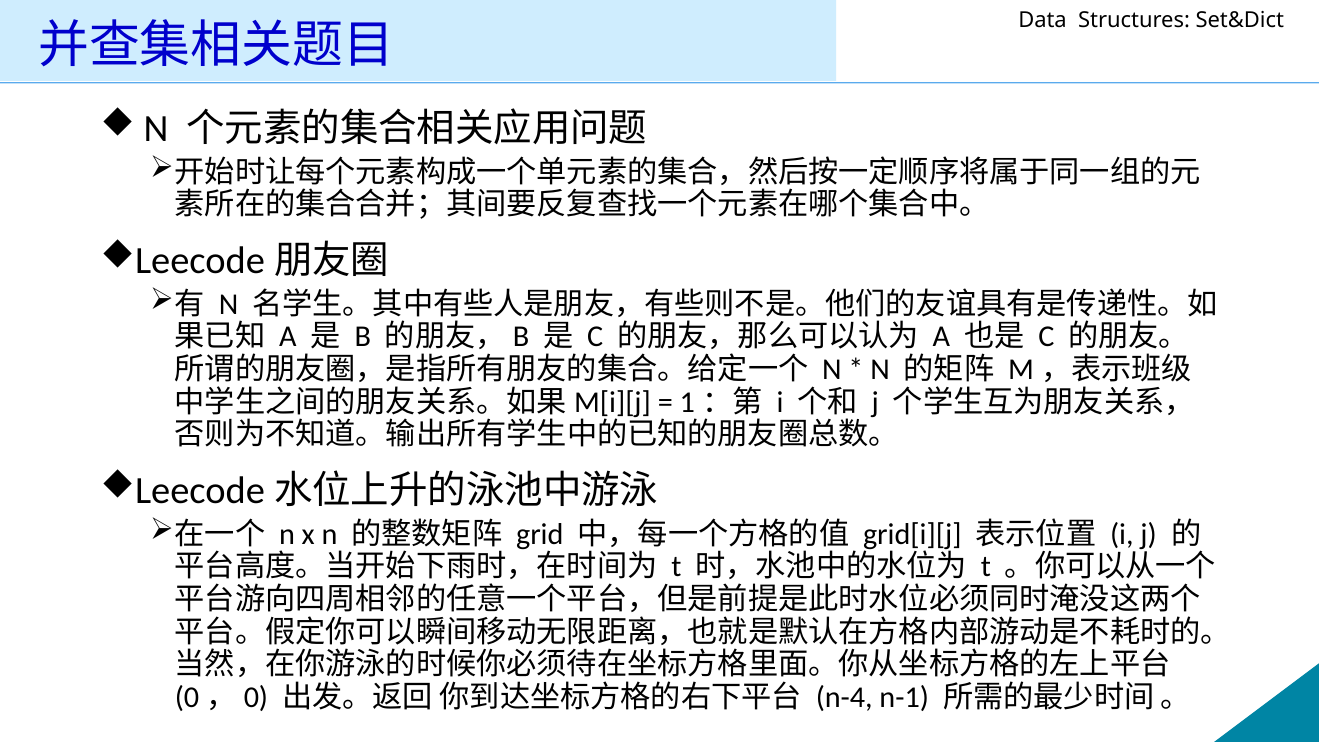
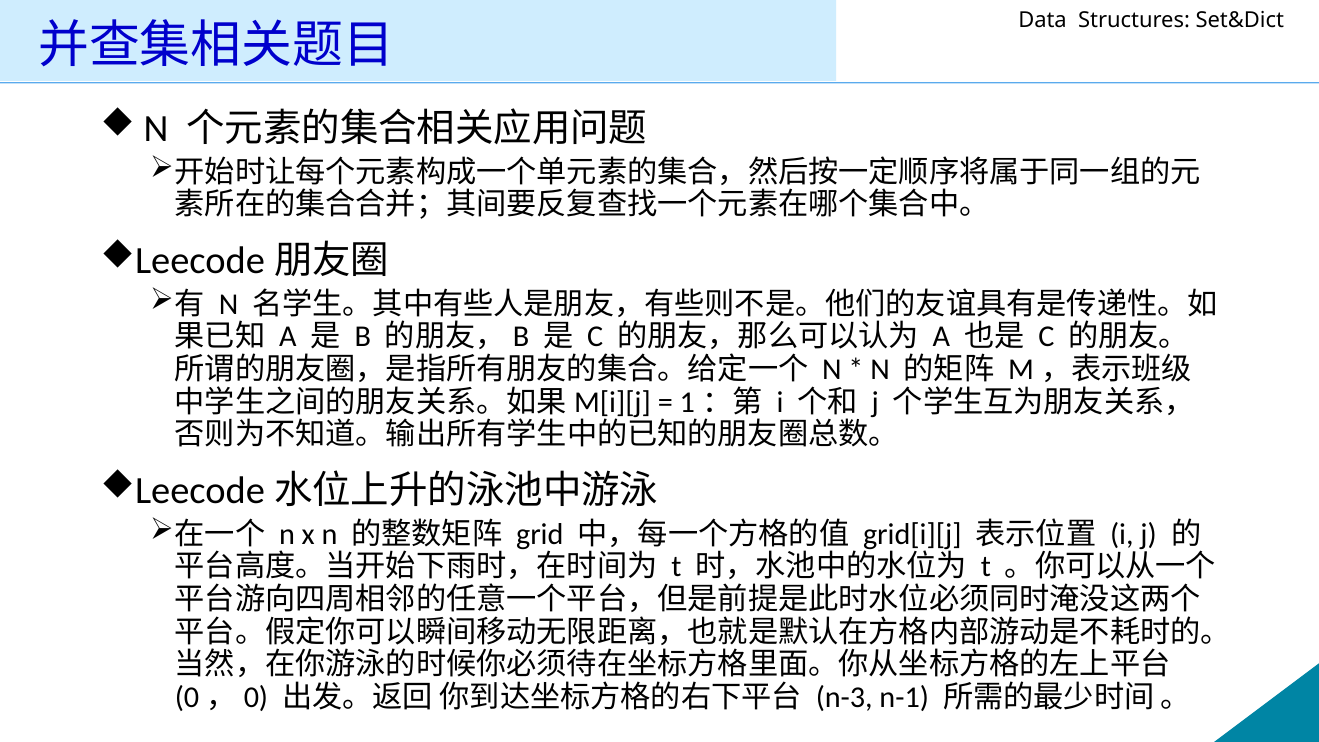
n-4: n-4 -> n-3 (844, 697)
